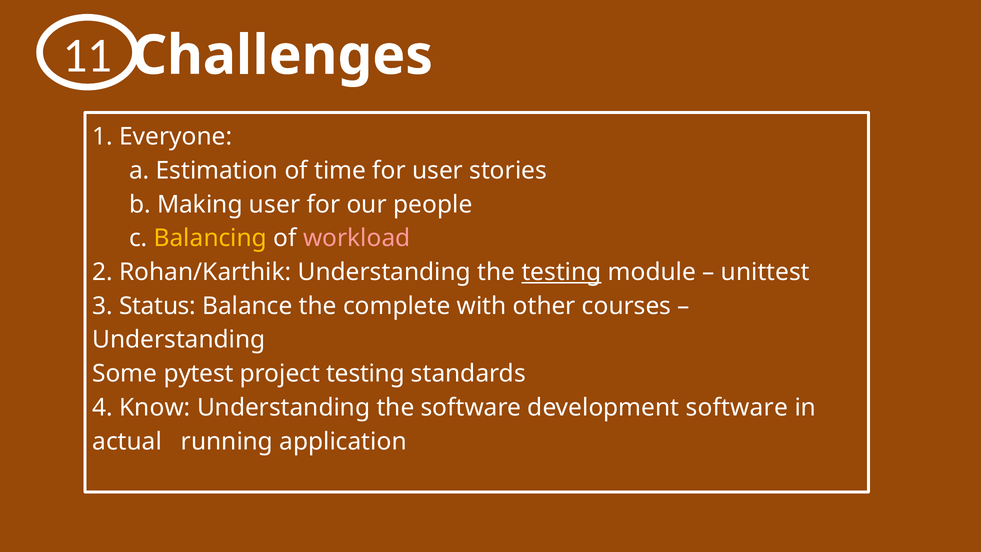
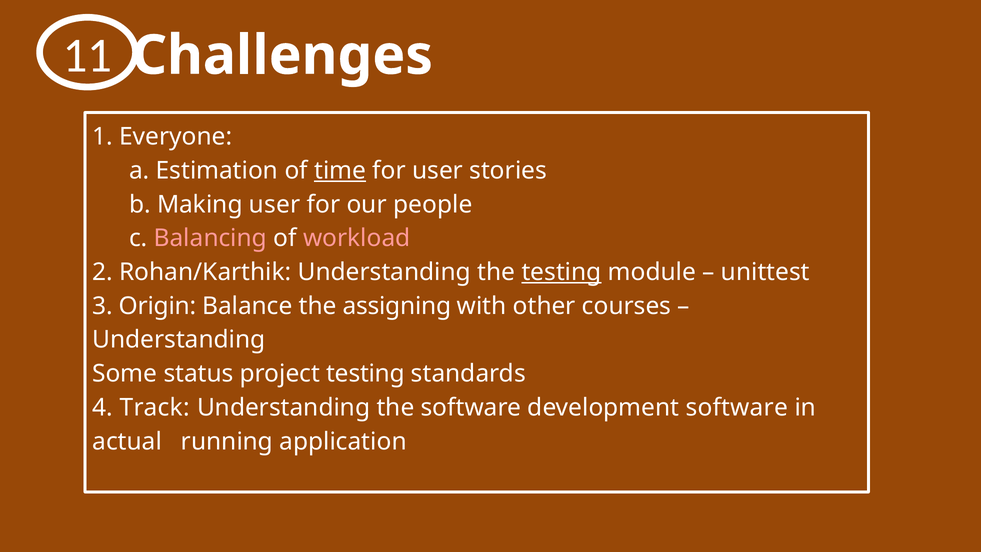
time underline: none -> present (340, 171)
Balancing colour: yellow -> pink (210, 238)
Status: Status -> Origin (158, 306)
complete: complete -> assigning (397, 306)
pytest: pytest -> status (198, 374)
Know: Know -> Track (155, 407)
